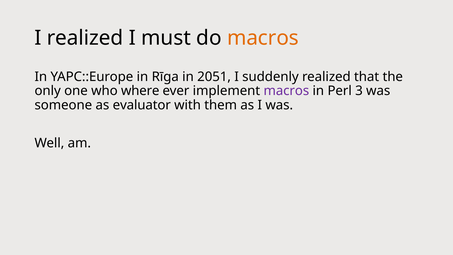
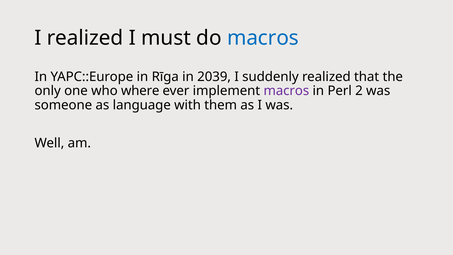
macros colour: orange -> blue (263, 38)
2051: 2051 -> 2039 (214, 77)
3: 3 -> 2 (359, 91)
evaluator: evaluator -> language (142, 105)
